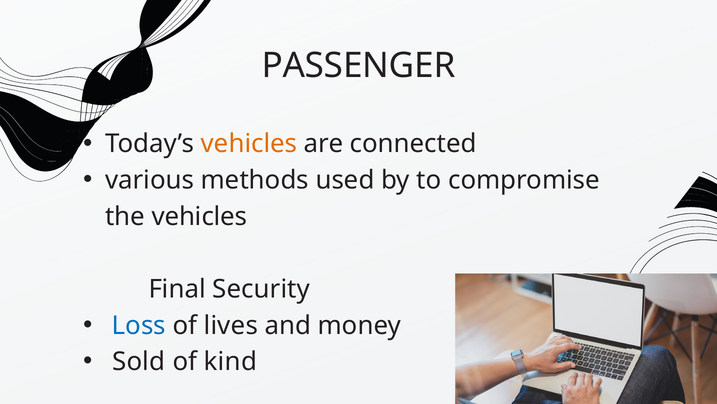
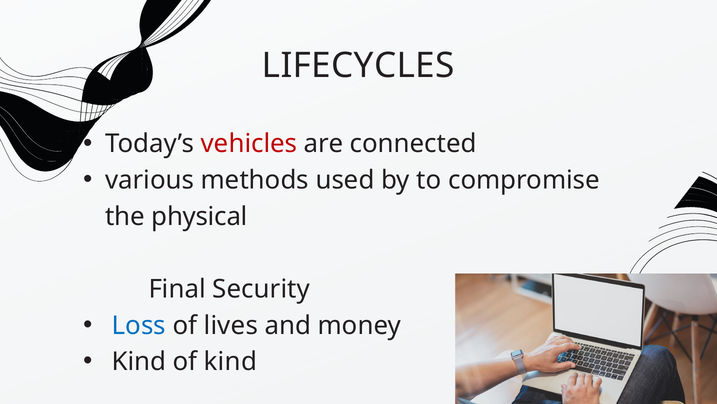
PASSENGER: PASSENGER -> LIFECYCLES (358, 66)
vehicles colour: orange -> red (249, 144)
the vehicles: vehicles -> physical (199, 216)
Sold: Sold -> Kind (139, 361)
